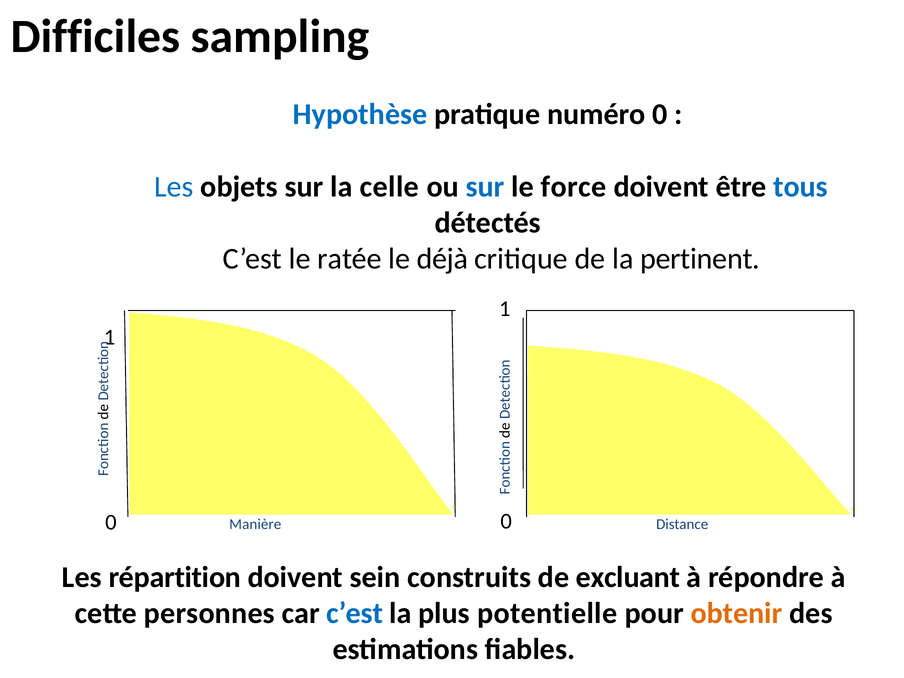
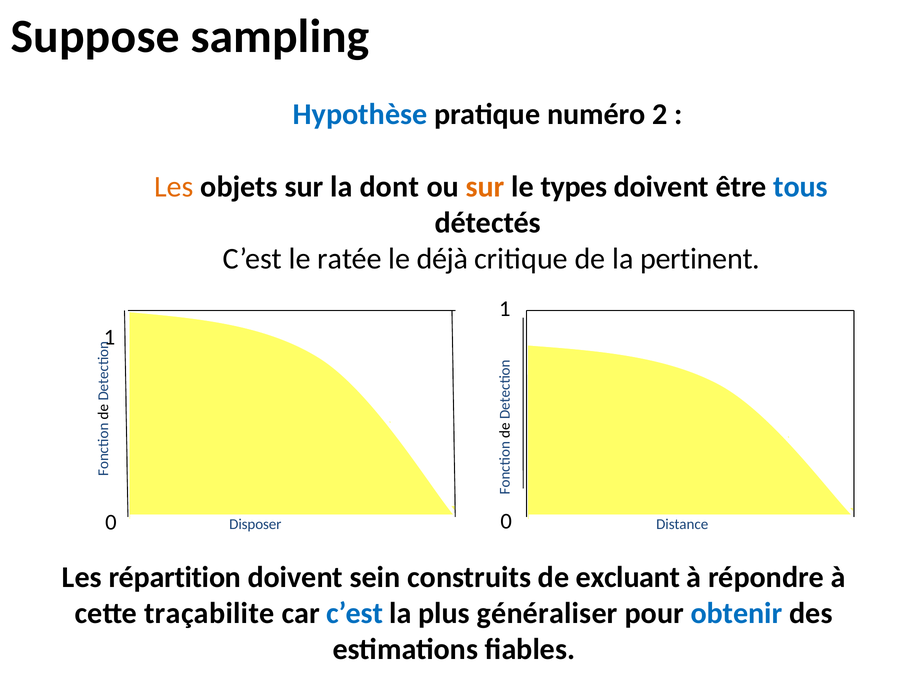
Difficiles: Difficiles -> Suppose (95, 36)
numéro 0: 0 -> 2 (660, 114)
Les colour: blue -> orange (174, 187)
celle: celle -> dont (389, 187)
sur colour: blue -> orange (485, 187)
force: force -> types (574, 187)
Manière: Manière -> Disposer (255, 524)
personnes: personnes -> traçabilite (209, 613)
potentielle: potentielle -> généraliser (547, 613)
obtenir colour: orange -> blue (737, 613)
